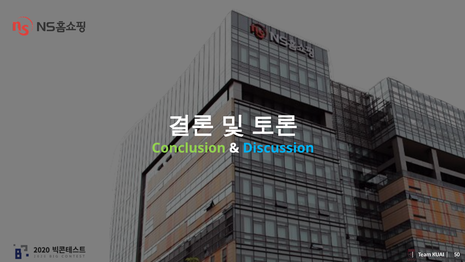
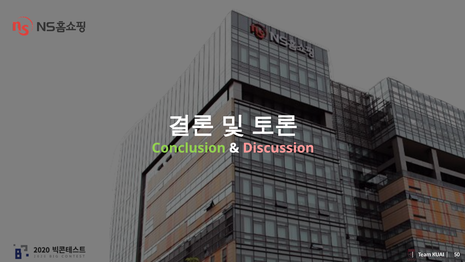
Discussion colour: light blue -> pink (278, 148)
